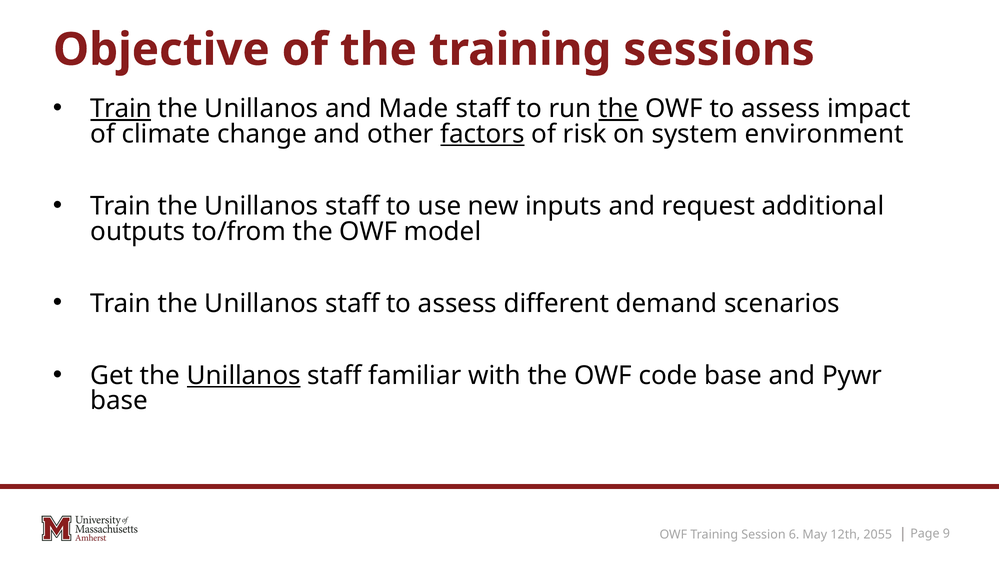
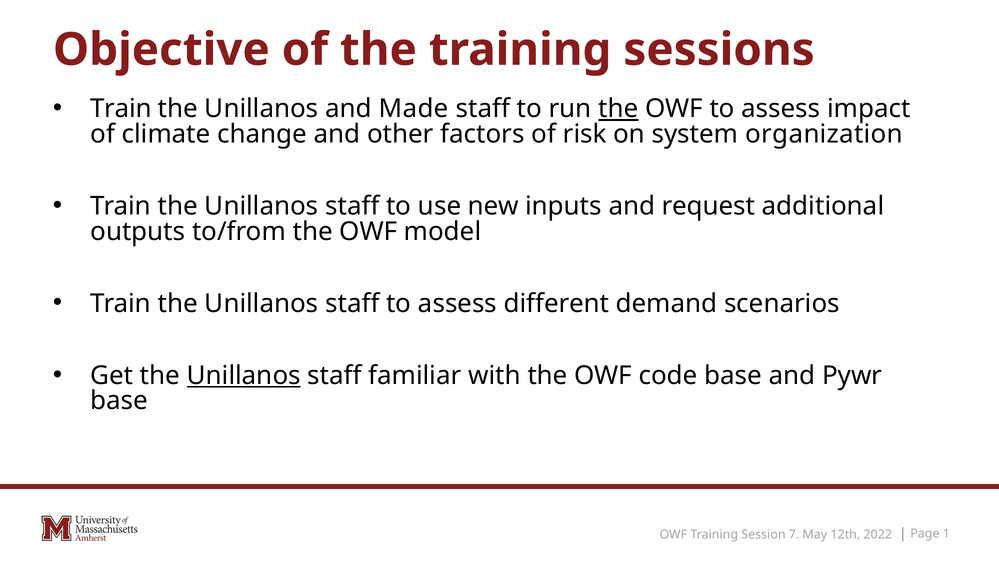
Train underline: present -> none (121, 109)
factors underline: present -> none (483, 134)
environment: environment -> organization (824, 134)
9: 9 -> 1 (946, 533)
6: 6 -> 7 (794, 535)
2055: 2055 -> 2022 (878, 535)
